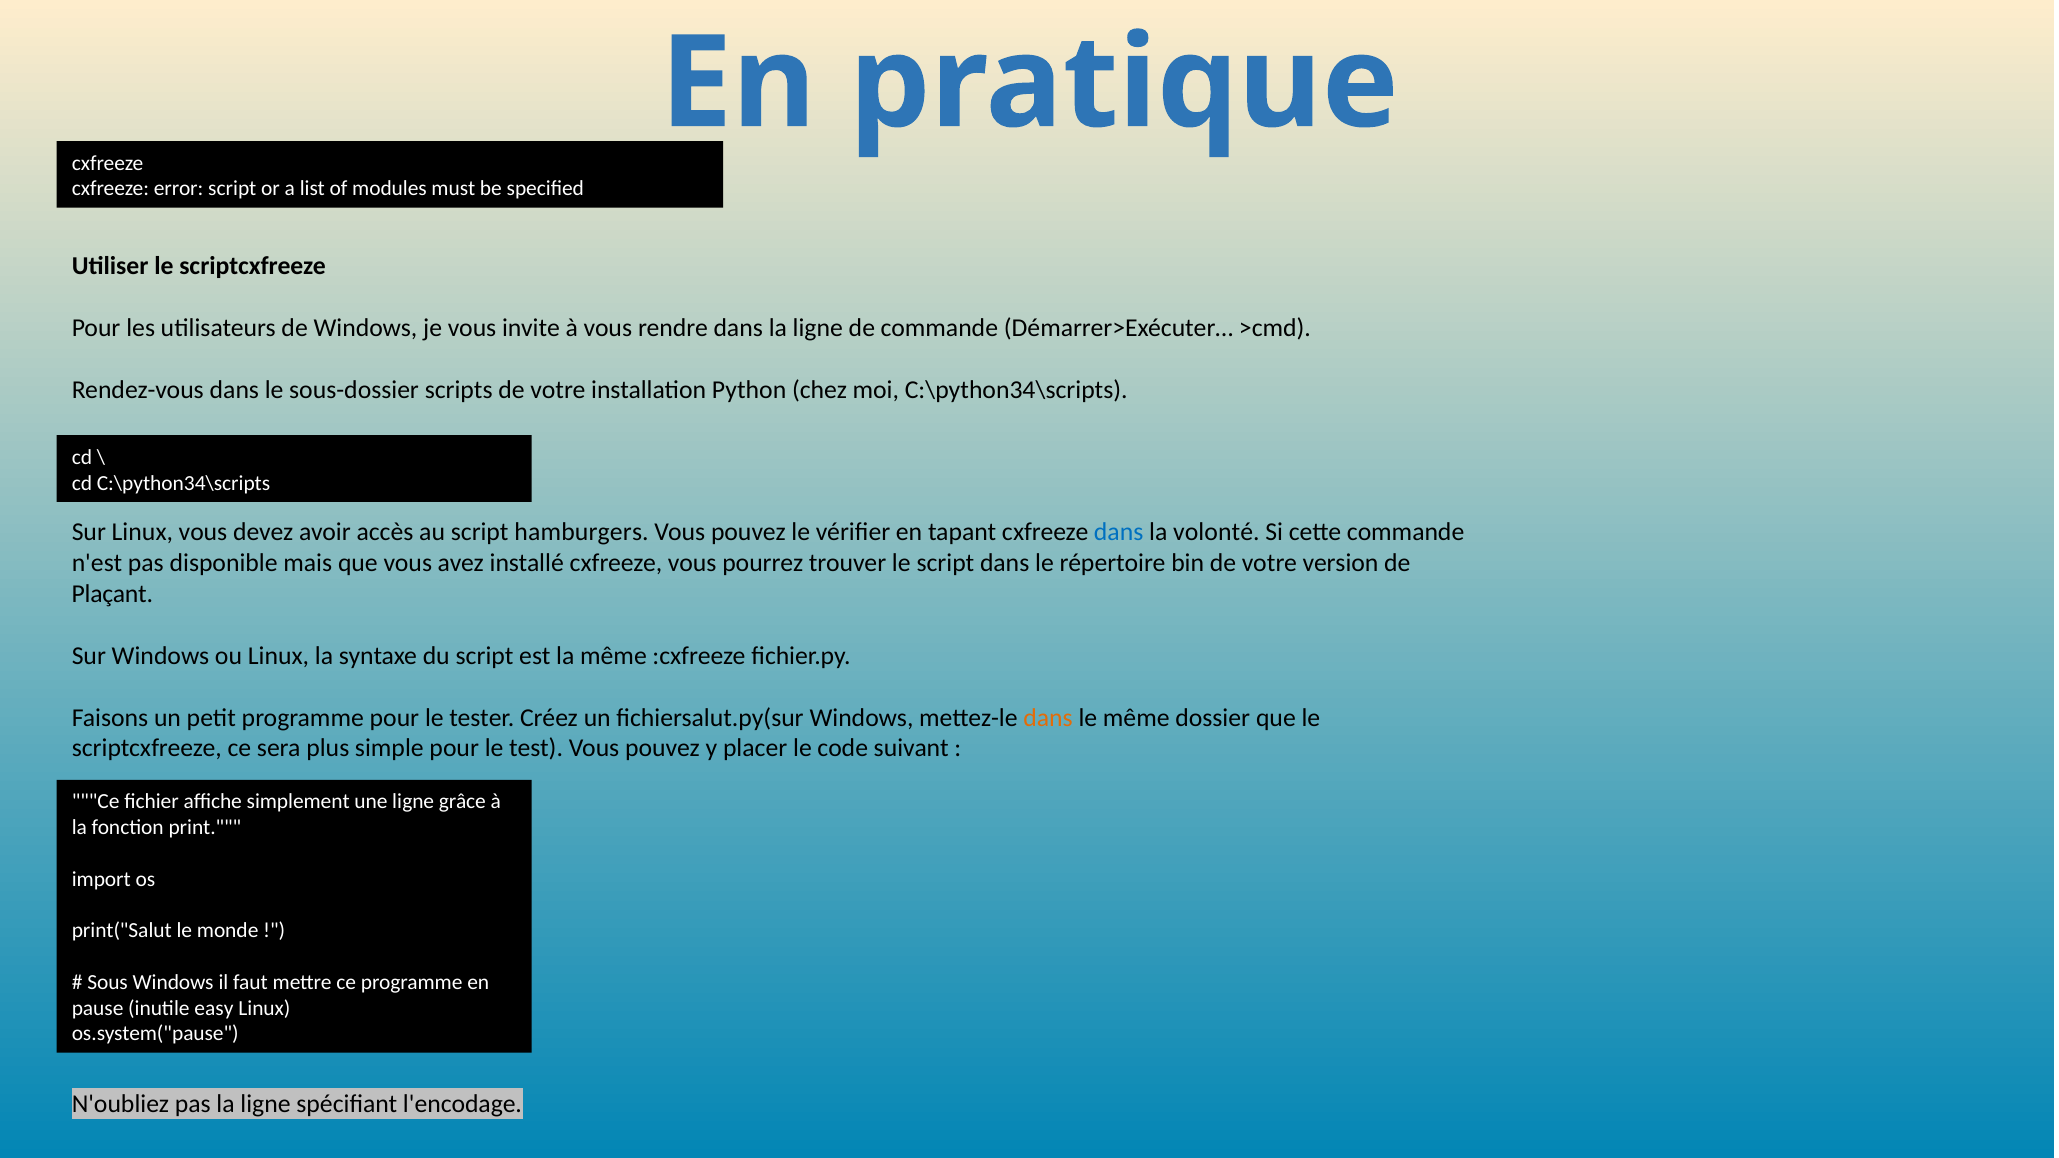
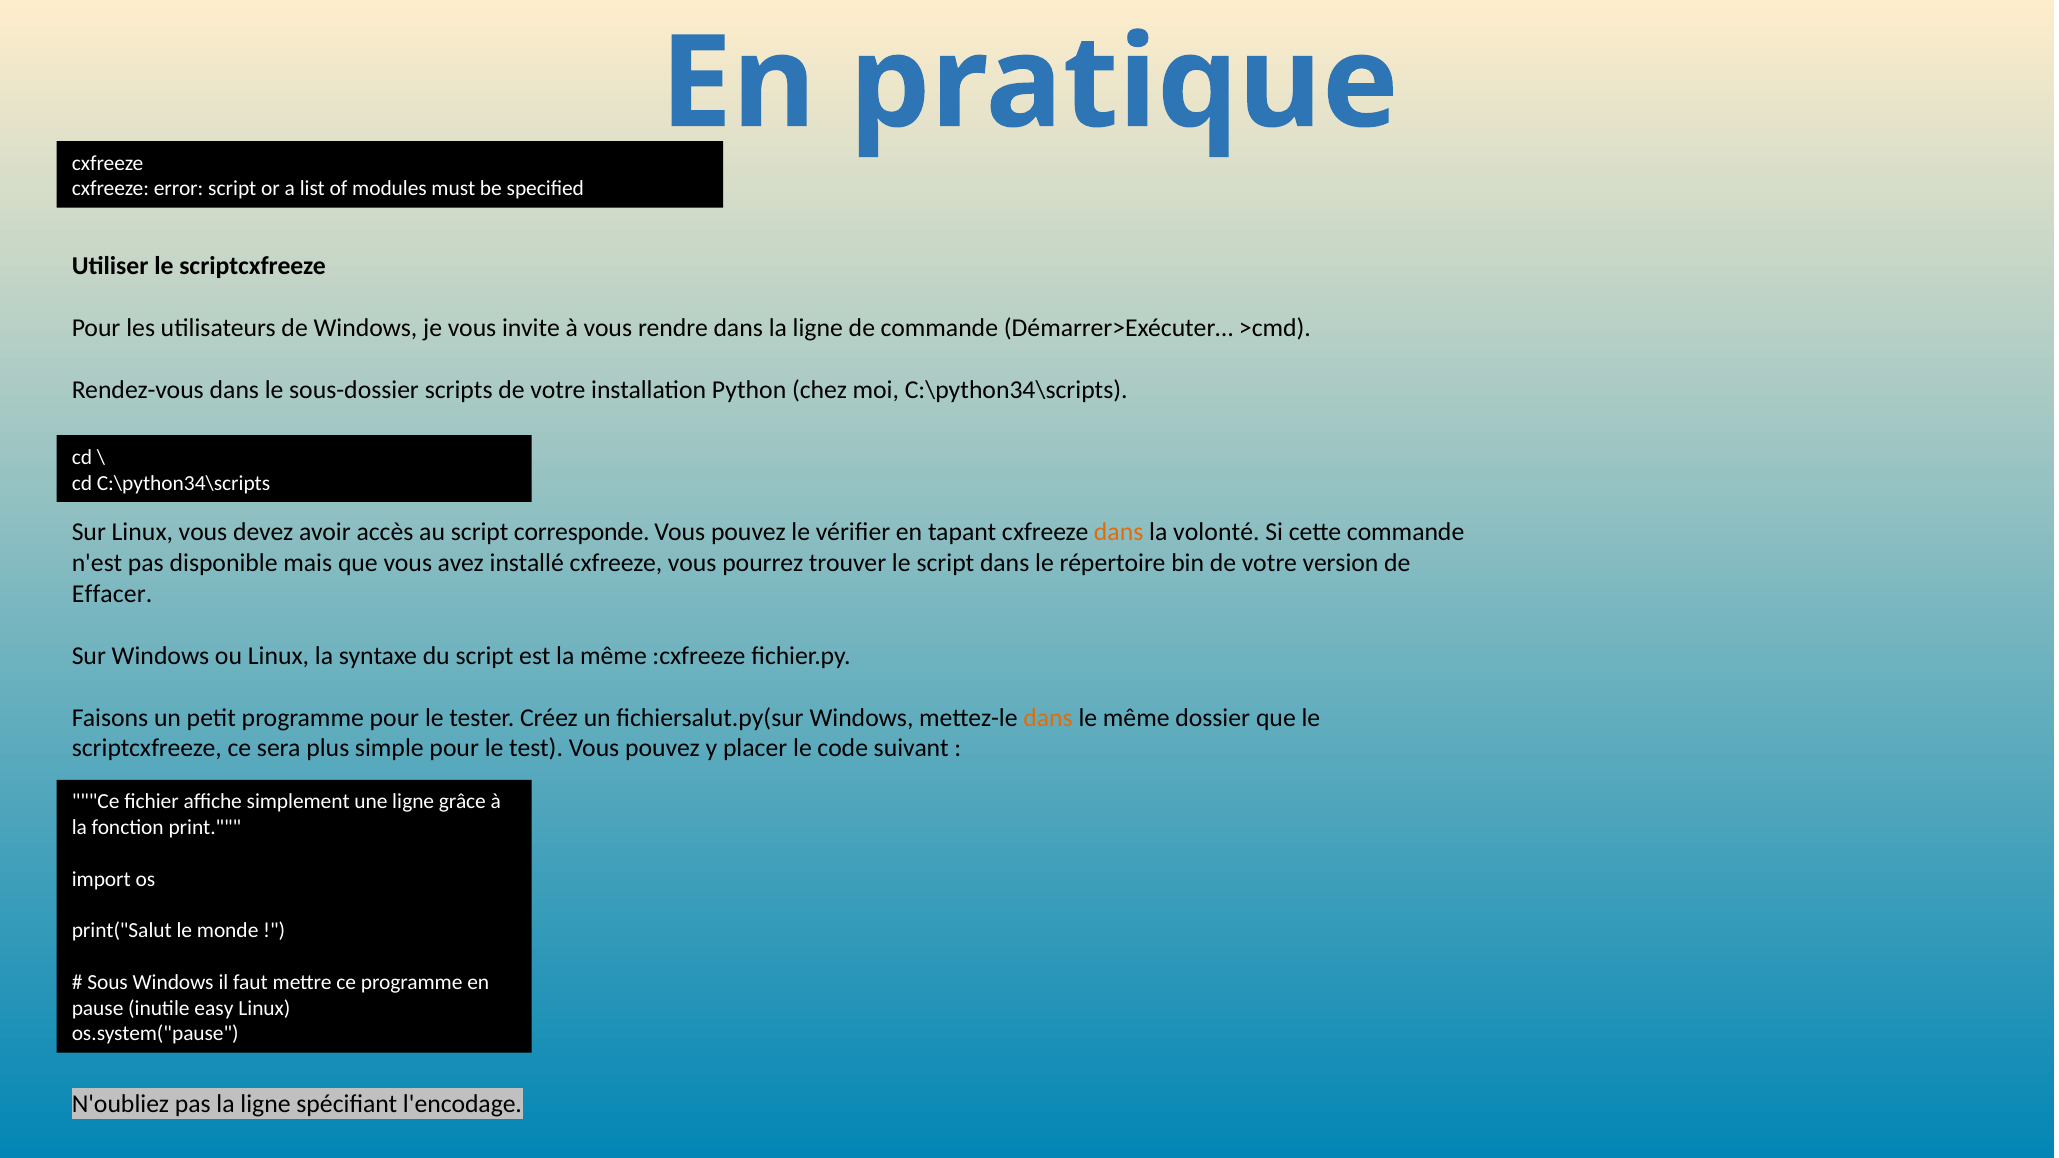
hamburgers: hamburgers -> corresponde (582, 532)
dans colour: blue -> orange (1119, 532)
Plaçant: Plaçant -> Effacer (112, 594)
